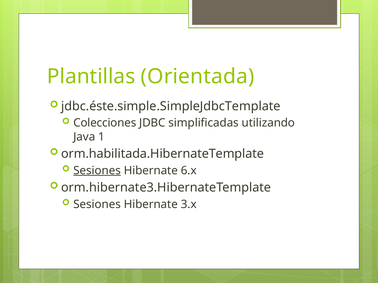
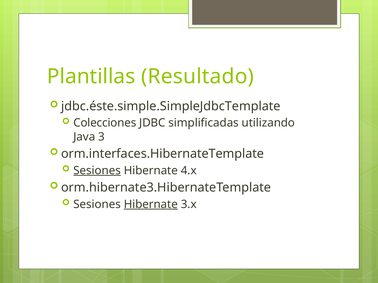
Orientada: Orientada -> Resultado (198, 77)
1: 1 -> 3 (102, 137)
orm.habilitada.HibernateTemplate: orm.habilitada.HibernateTemplate -> orm.interfaces.HibernateTemplate (163, 154)
6.x: 6.x -> 4.x (189, 171)
Hibernate underline: none -> present (151, 205)
